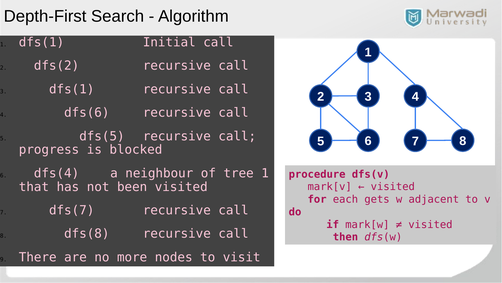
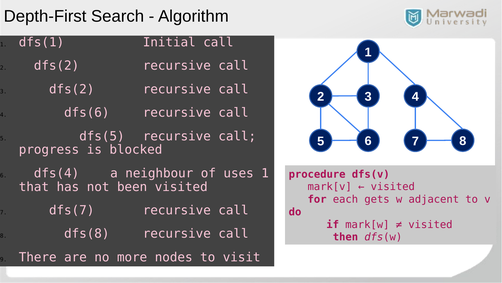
3 dfs(1: dfs(1 -> dfs(2 (72, 89)
tree: tree -> uses (239, 173)
